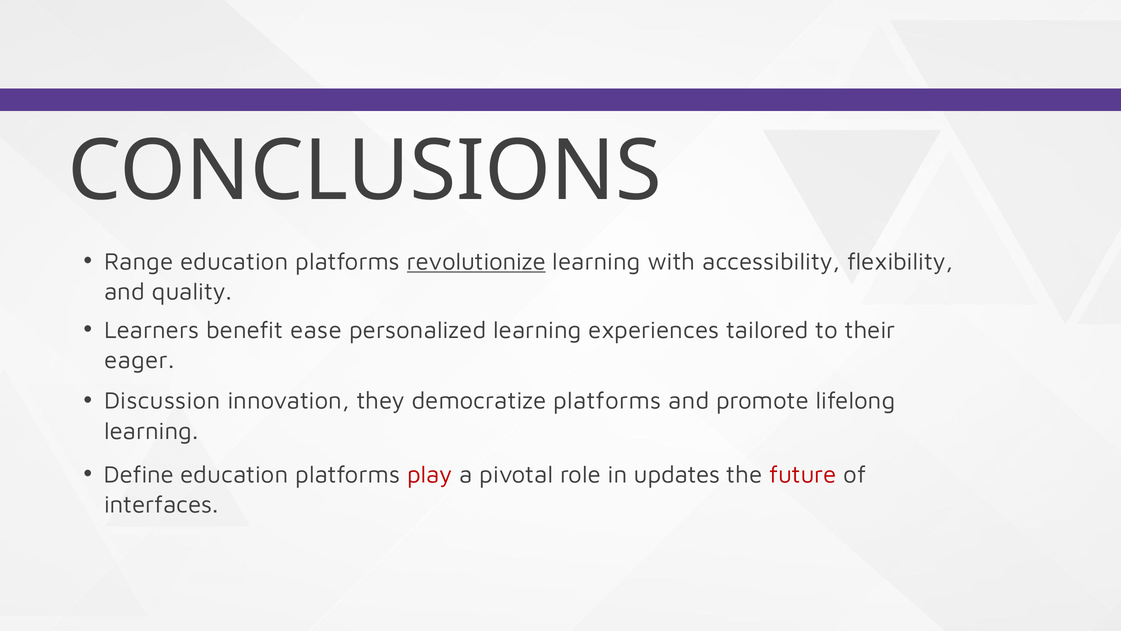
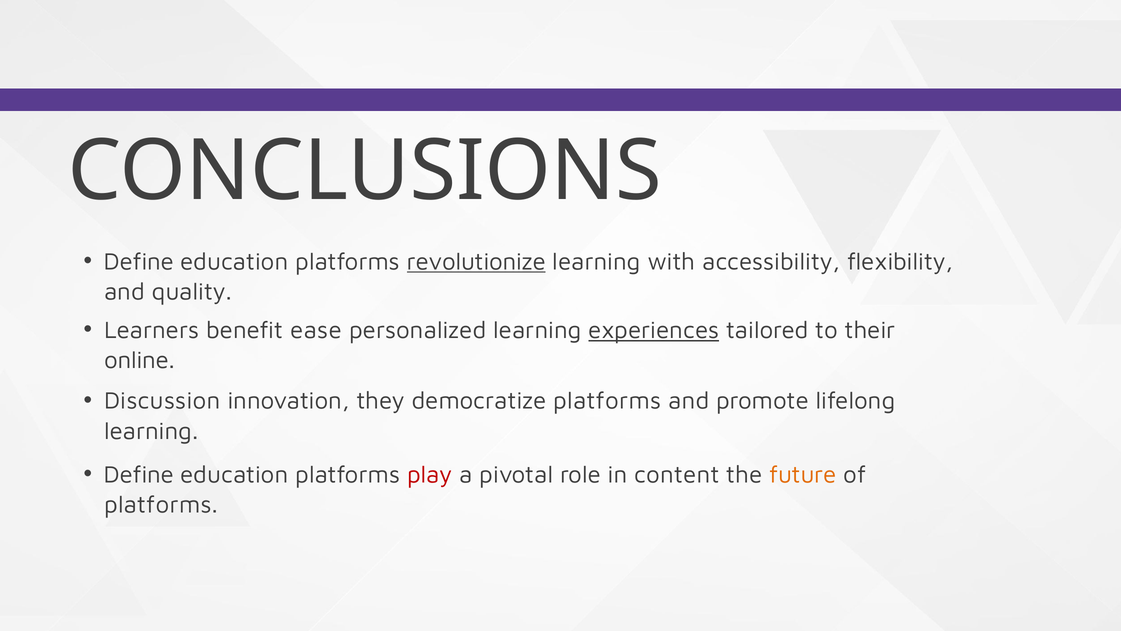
Range: Range -> Define (139, 261)
experiences underline: none -> present (654, 330)
eager: eager -> online (140, 360)
updates: updates -> content (677, 474)
future colour: red -> orange (803, 474)
interfaces: interfaces -> platforms (161, 505)
